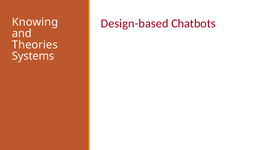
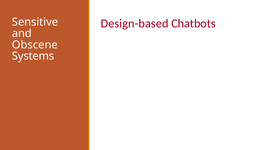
Knowing: Knowing -> Sensitive (35, 22)
Theories: Theories -> Obscene (35, 45)
